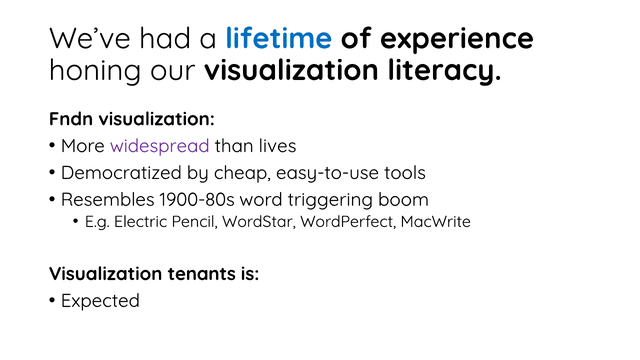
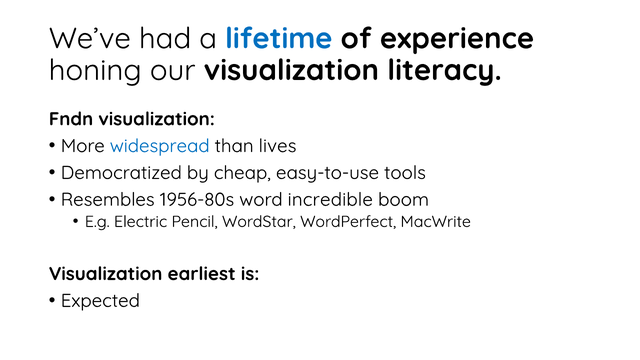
widespread colour: purple -> blue (160, 146)
1900-80s: 1900-80s -> 1956-80s (197, 200)
triggering: triggering -> incredible (330, 200)
tenants: tenants -> earliest (202, 274)
